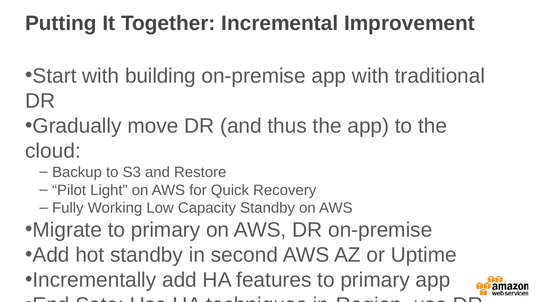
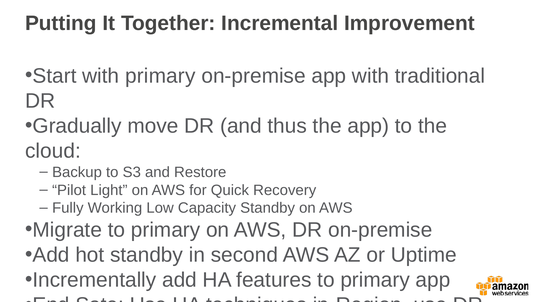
with building: building -> primary (160, 76)
